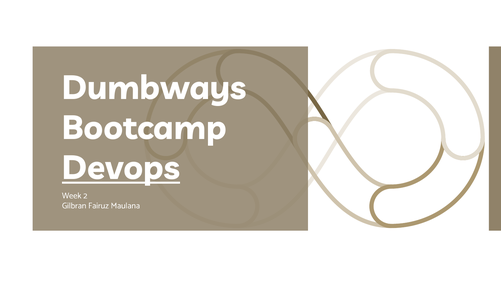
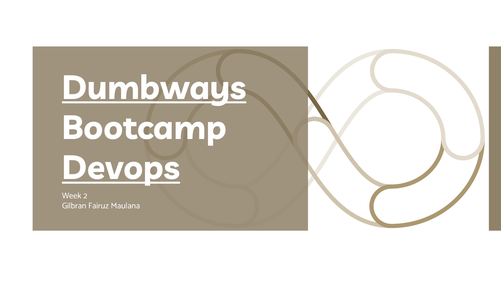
Dumbways underline: none -> present (154, 88)
